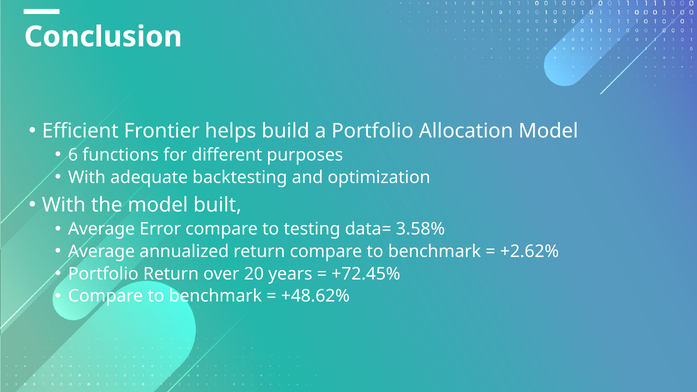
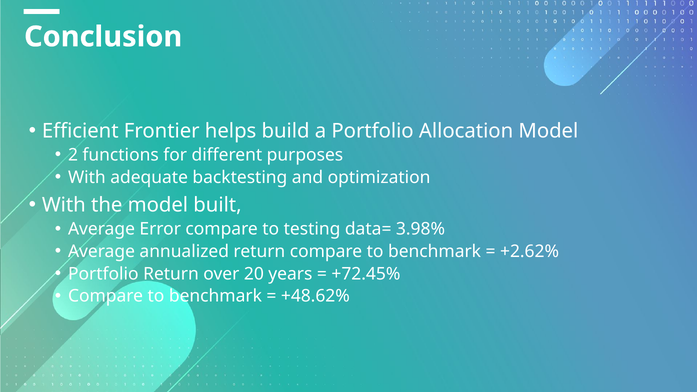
6: 6 -> 2 (73, 155)
3.58%: 3.58% -> 3.98% (420, 229)
